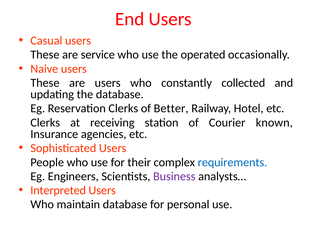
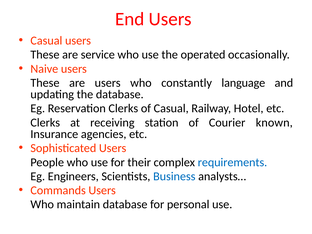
collected: collected -> language (243, 83)
of Better: Better -> Casual (171, 108)
Business colour: purple -> blue (174, 176)
Interpreted: Interpreted -> Commands (58, 190)
